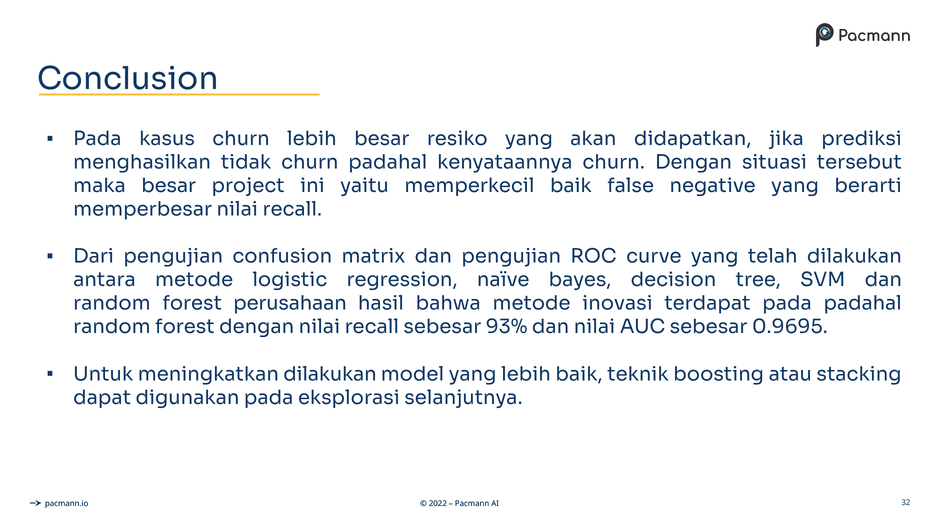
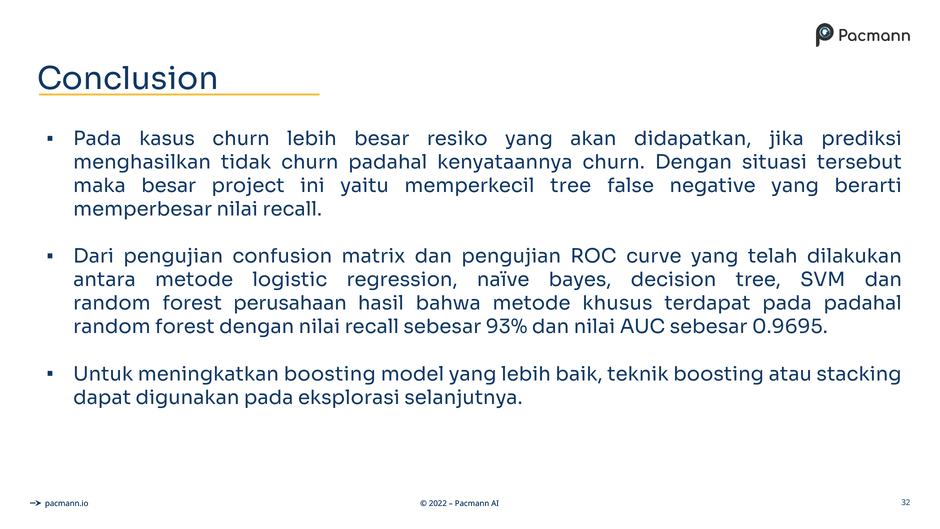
memperkecil baik: baik -> tree (571, 186)
inovasi: inovasi -> khusus (617, 303)
meningkatkan dilakukan: dilakukan -> boosting (330, 374)
